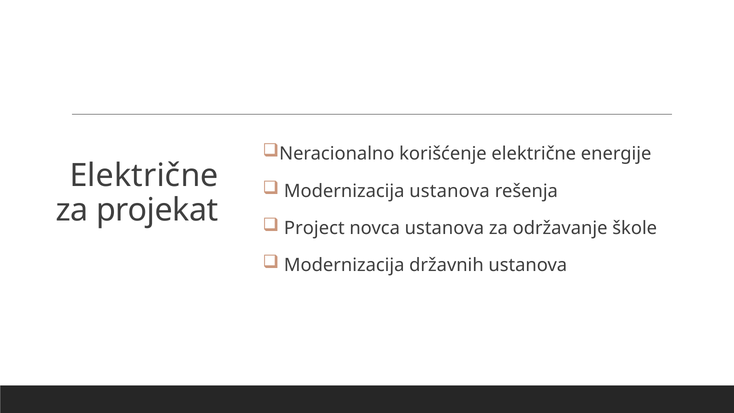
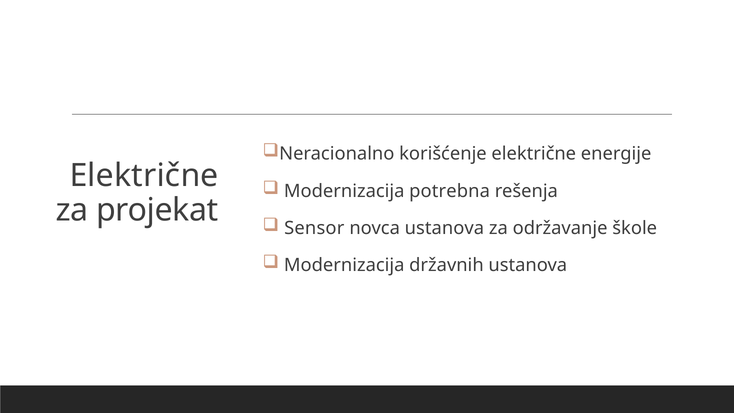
Modernizacija ustanova: ustanova -> potrebna (450, 191)
Project: Project -> Sensor (314, 228)
